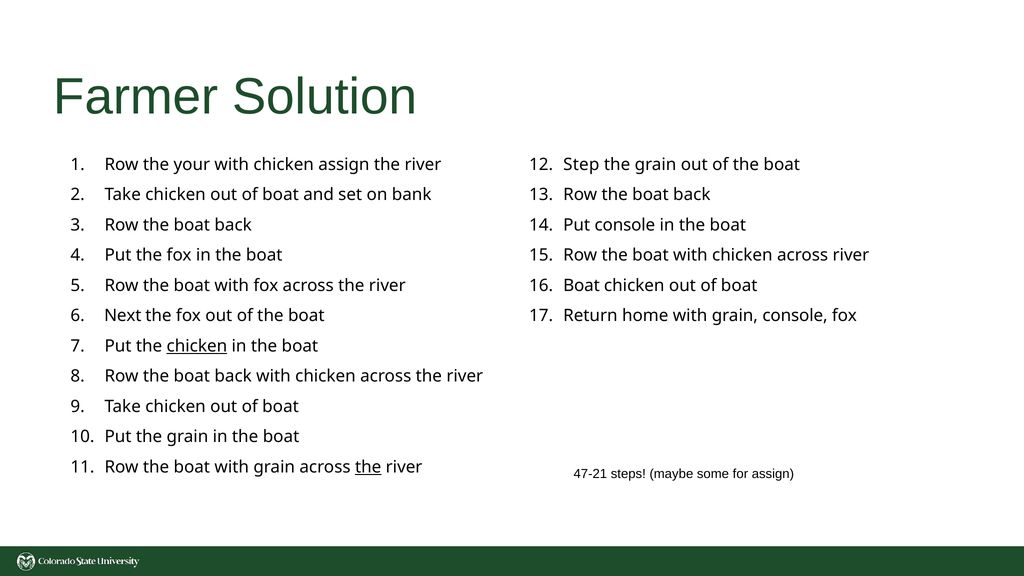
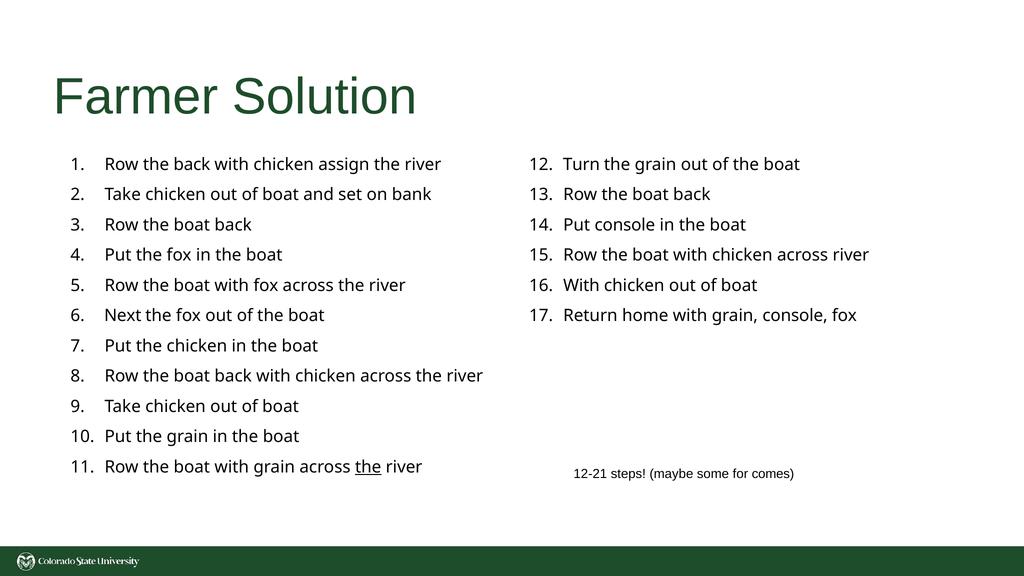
the your: your -> back (192, 165)
Step: Step -> Turn (581, 165)
Boat: Boat -> With (581, 286)
chicken underline: present -> none (197, 346)
47-21: 47-21 -> 12-21 (590, 474)
for assign: assign -> comes (773, 474)
